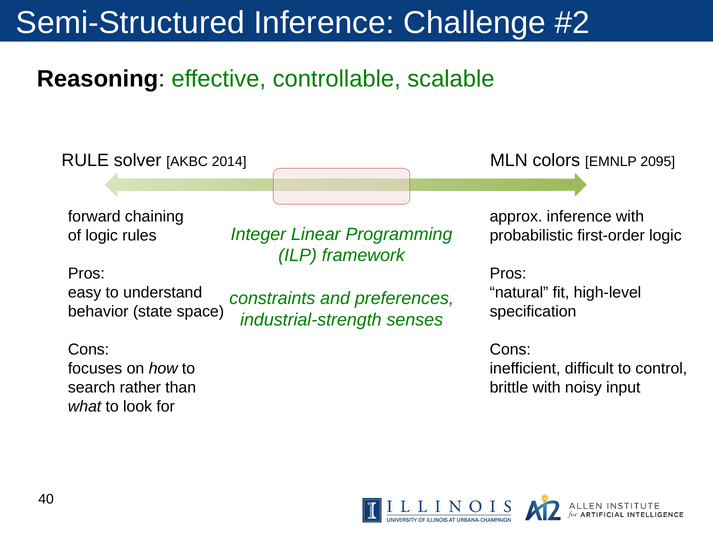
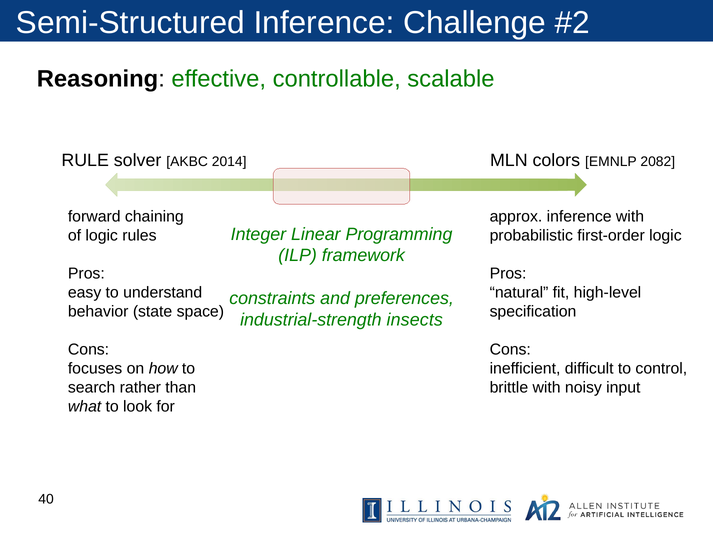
2095: 2095 -> 2082 (658, 162)
senses: senses -> insects (415, 320)
